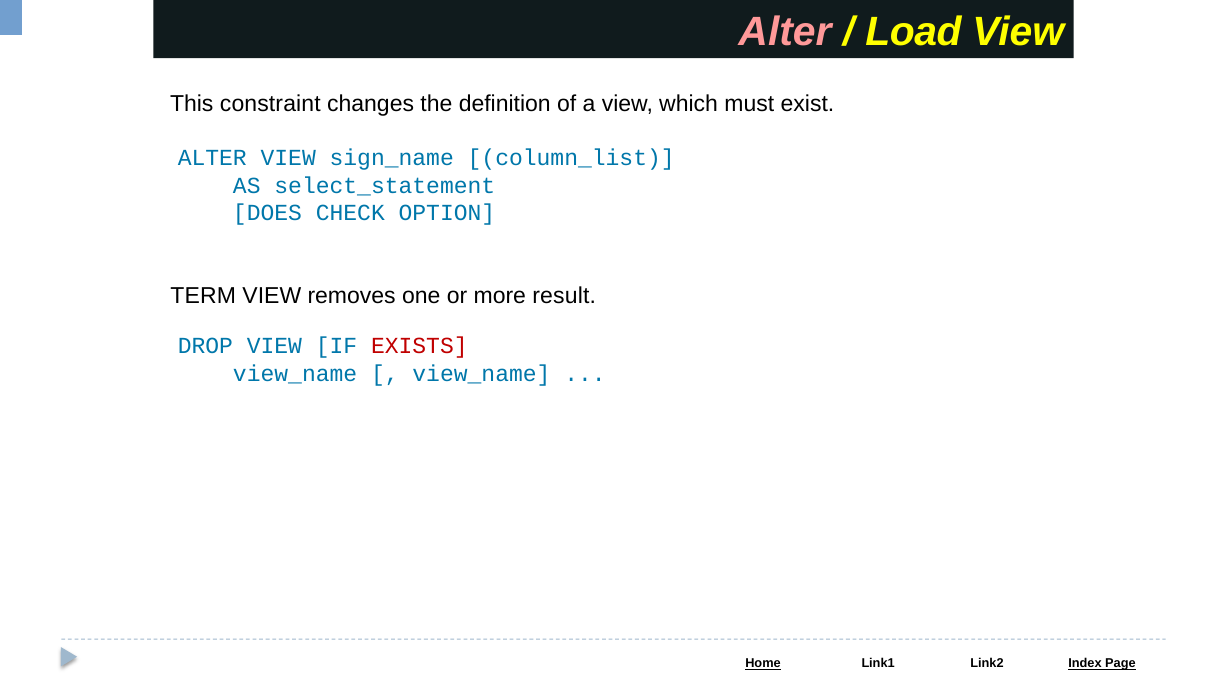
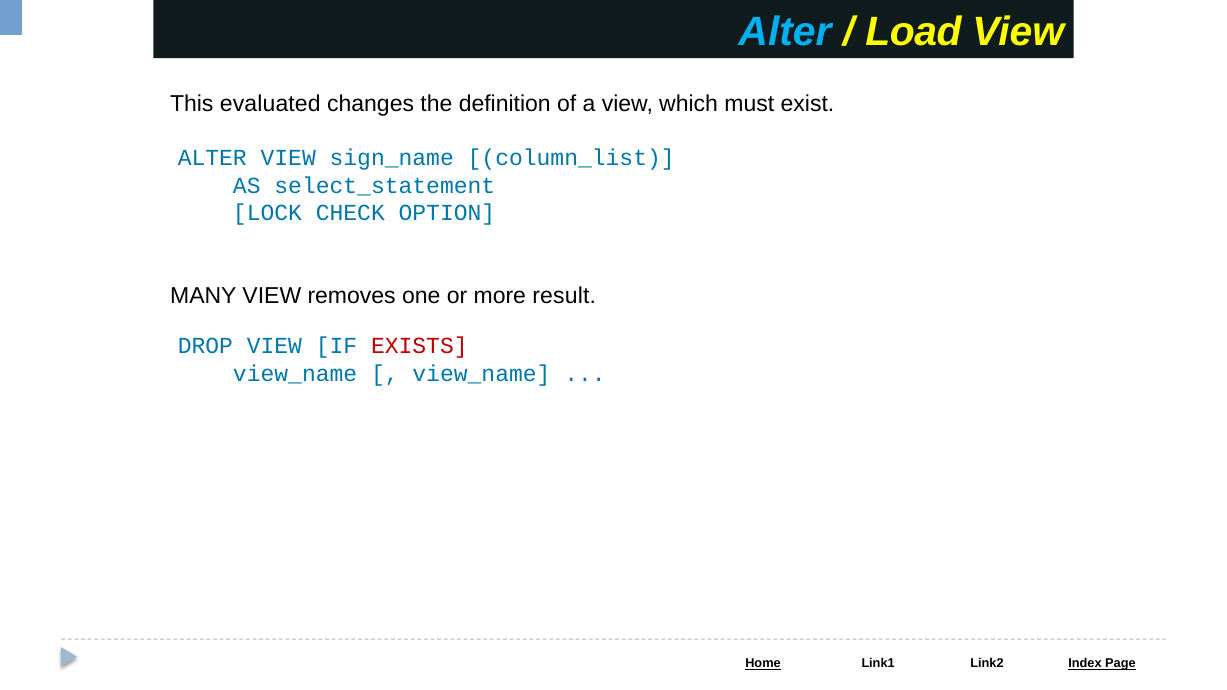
Alter colour: pink -> light blue (785, 32)
constraint: constraint -> evaluated (270, 104)
DOES: DOES -> LOCK (268, 213)
TERM: TERM -> MANY (203, 296)
